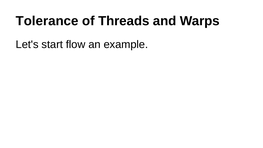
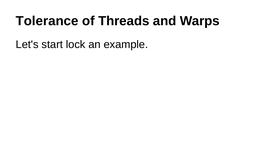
flow: flow -> lock (76, 44)
